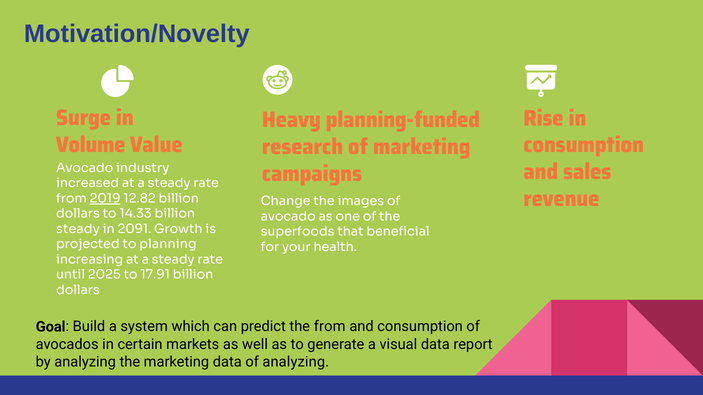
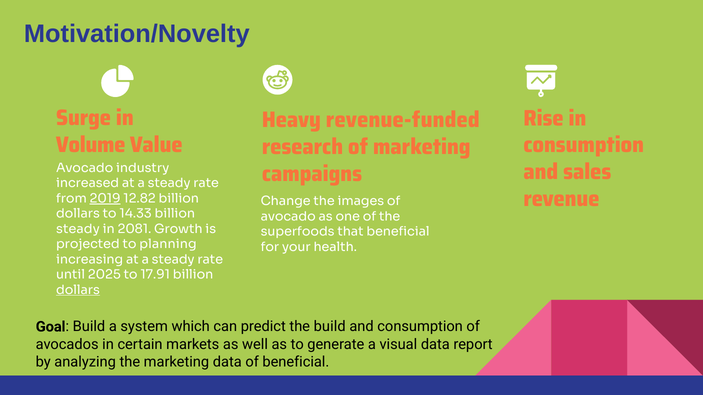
planning-funded: planning-funded -> revenue-funded (403, 120)
2091: 2091 -> 2081 (134, 229)
dollars underline: none -> present (78, 290)
the from: from -> build (330, 327)
of analyzing: analyzing -> beneficial (296, 362)
